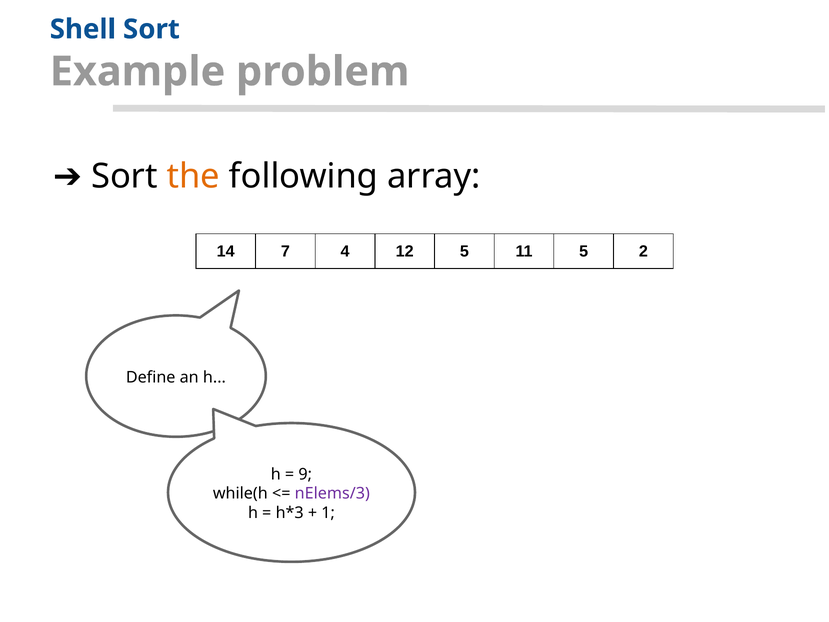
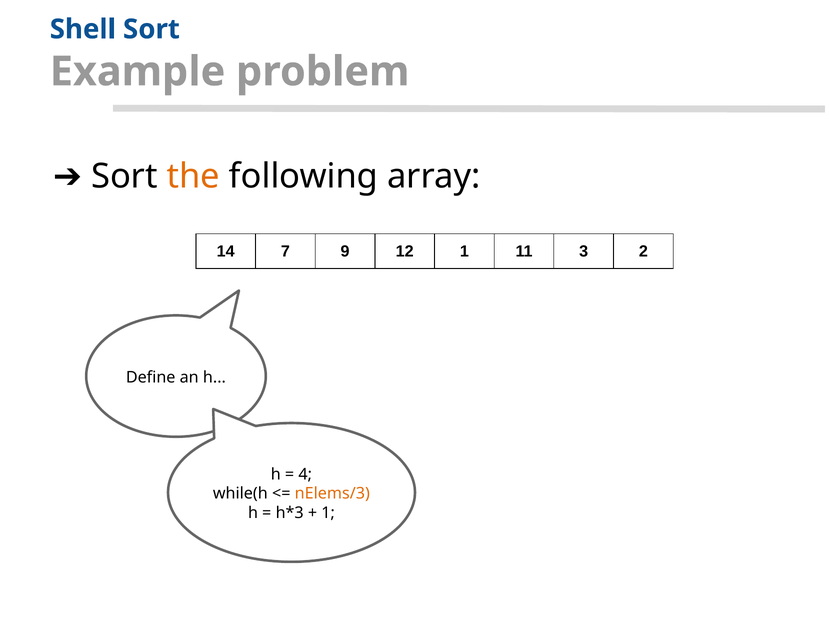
4: 4 -> 9 (345, 251)
12 5: 5 -> 1 (464, 251)
11 5: 5 -> 3 (584, 251)
9: 9 -> 4 (305, 474)
nElems/3 colour: purple -> orange (332, 493)
